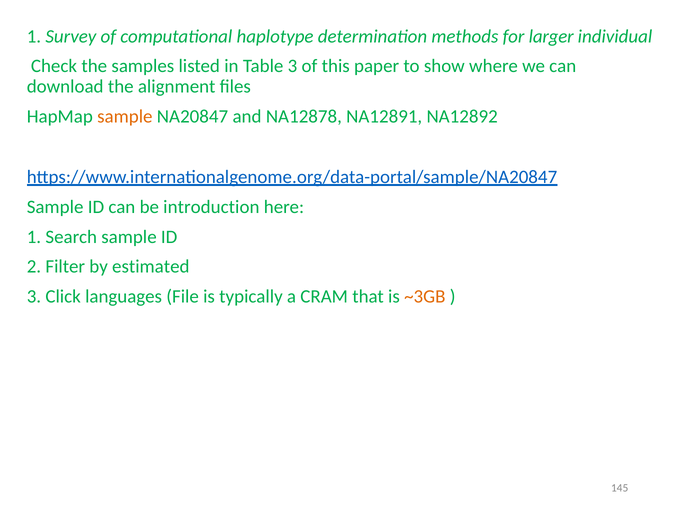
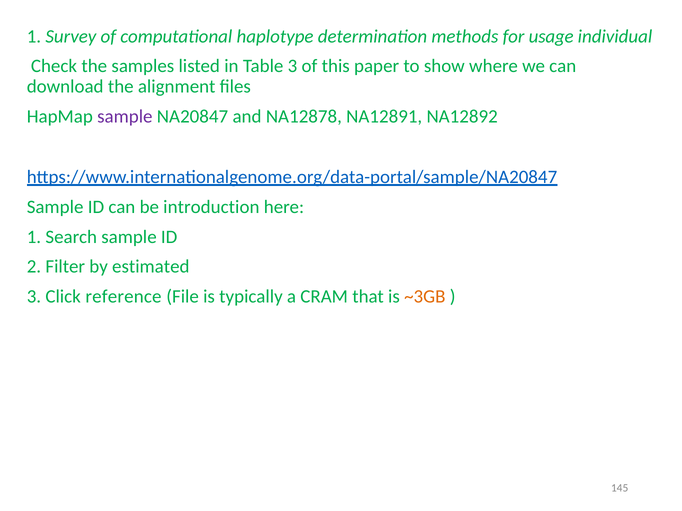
larger: larger -> usage (551, 36)
sample colour: orange -> purple (125, 117)
languages: languages -> reference (123, 297)
